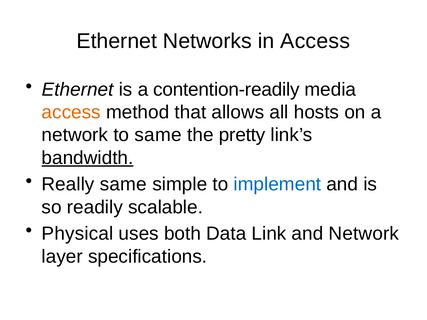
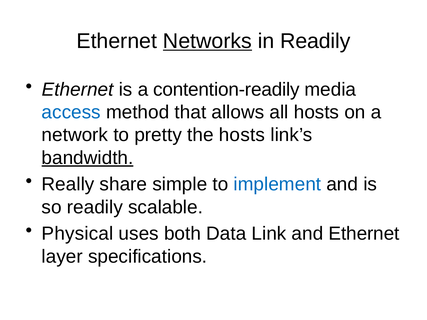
Networks underline: none -> present (207, 41)
in Access: Access -> Readily (315, 41)
access colour: orange -> blue (71, 112)
to same: same -> pretty (158, 135)
the pretty: pretty -> hosts (242, 135)
Really same: same -> share (123, 184)
and Network: Network -> Ethernet (364, 234)
